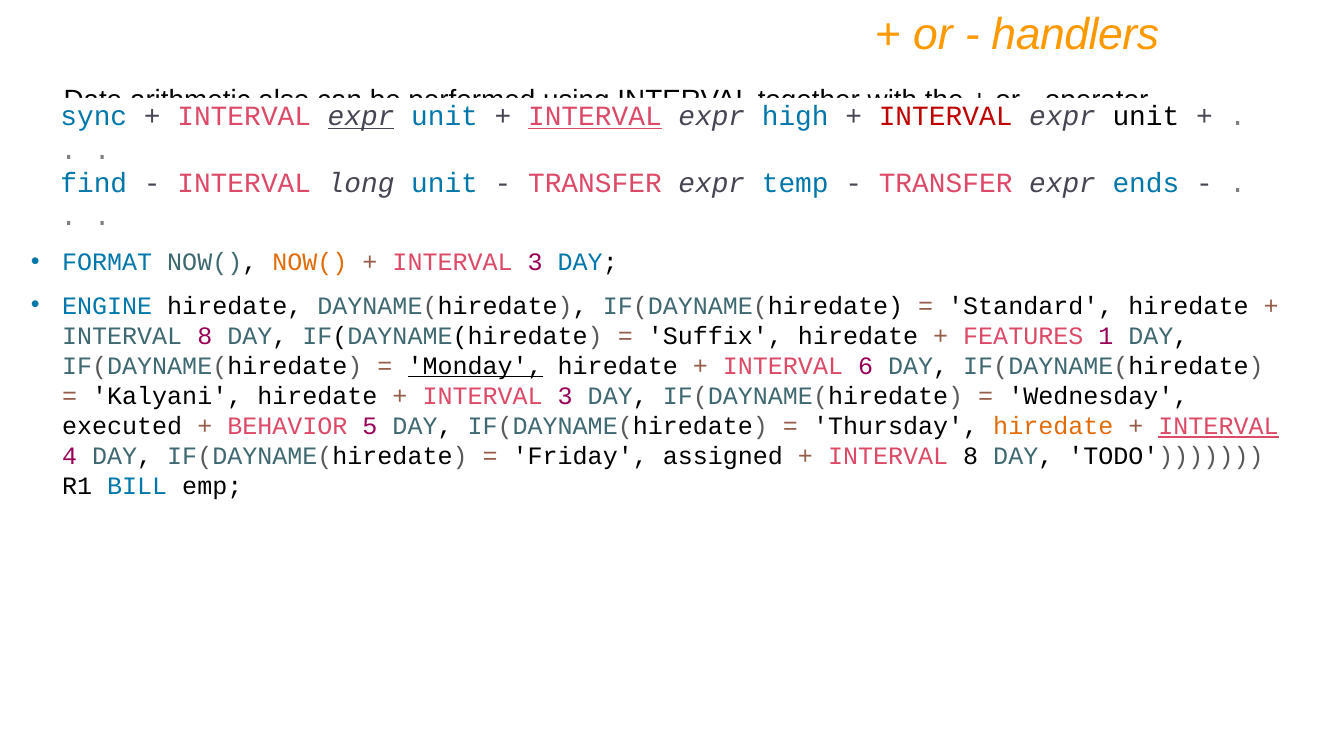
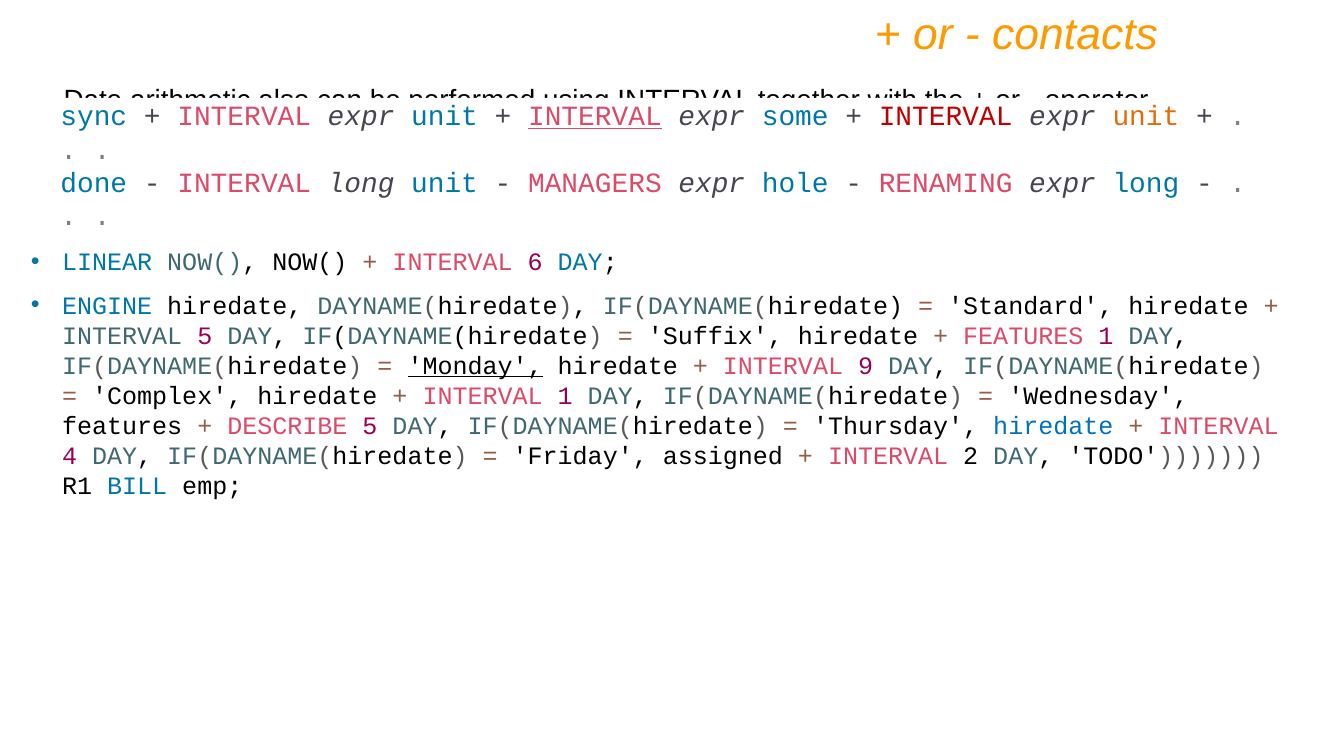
handlers: handlers -> contacts (1075, 35)
expr underline: present -> none (361, 117)
high: high -> some (795, 117)
unit colour: black -> orange (1146, 117)
find: find -> done (94, 183)
TRANSFER: TRANSFER -> MANAGERS (595, 183)
temp: temp -> hole (795, 183)
TRANSFER: TRANSFER -> RENAMING (946, 183)
expr ends: ends -> long (1146, 183)
FORMAT: FORMAT -> LINEAR (107, 263)
NOW( colour: orange -> black (310, 263)
3: 3 -> 6 (535, 263)
8: 8 -> 5 (205, 336)
6: 6 -> 9 (866, 366)
Kalyani: Kalyani -> Complex (167, 396)
3: 3 -> 1 (565, 396)
executed: executed -> features (122, 426)
BEHAVIOR: BEHAVIOR -> DESCRIBE (287, 426)
hiredate colour: orange -> blue (1053, 426)
INTERVAL underline: present -> none (1219, 426)
8: 8 -> 2 (971, 456)
